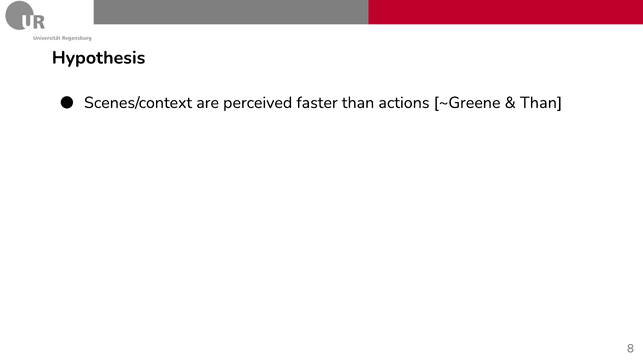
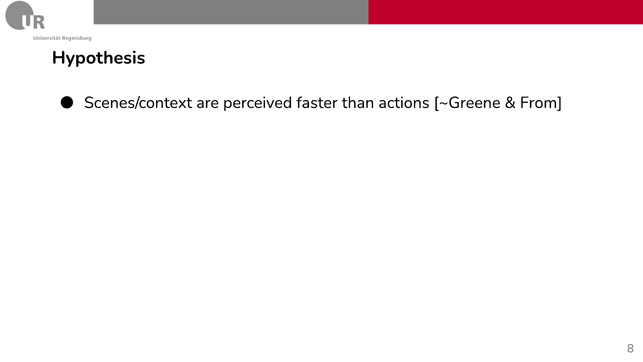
Than: Than -> From (541, 103)
